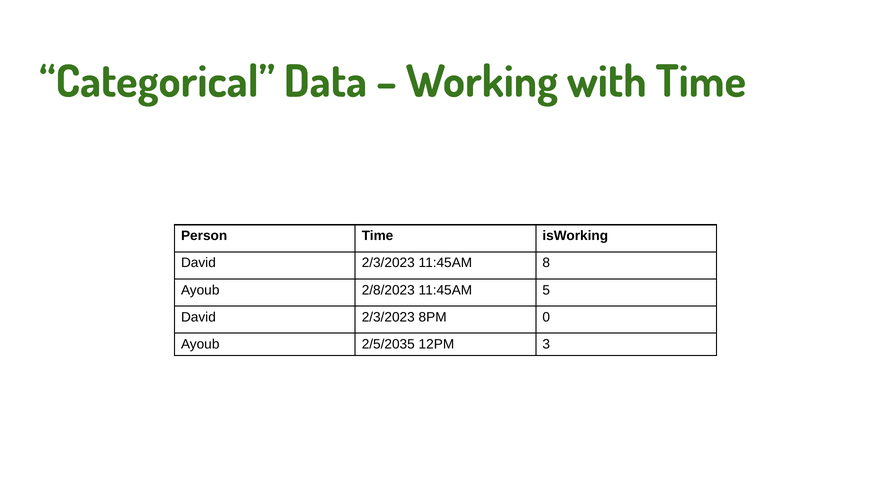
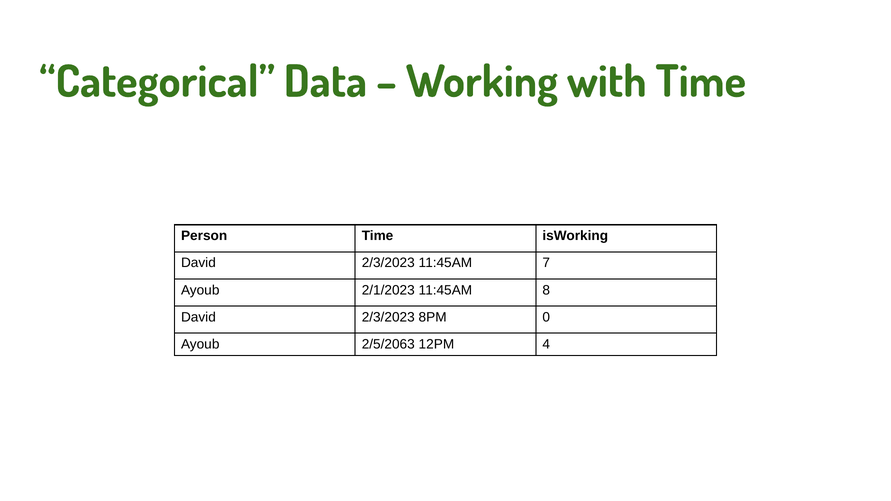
8: 8 -> 7 (546, 263)
2/8/2023: 2/8/2023 -> 2/1/2023 (388, 290)
5: 5 -> 8 (546, 290)
2/5/2035: 2/5/2035 -> 2/5/2063 (388, 344)
3: 3 -> 4 (546, 344)
